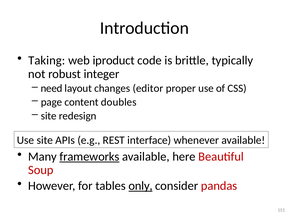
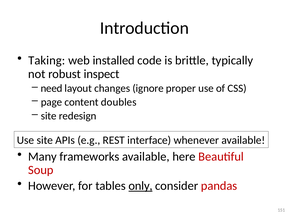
iproduct: iproduct -> installed (114, 60)
integer: integer -> inspect (102, 74)
editor: editor -> ignore (148, 88)
frameworks underline: present -> none (89, 156)
